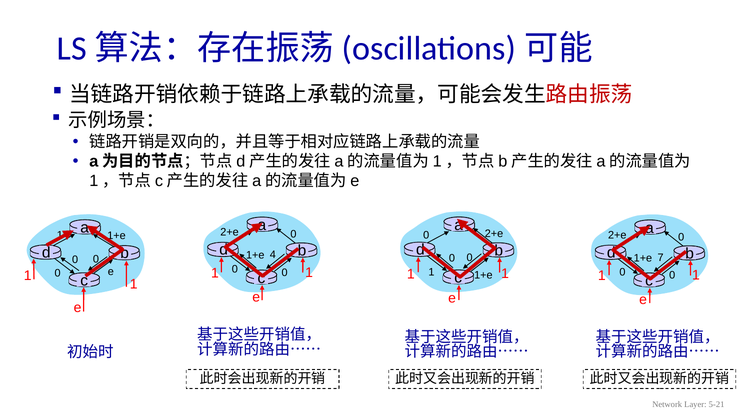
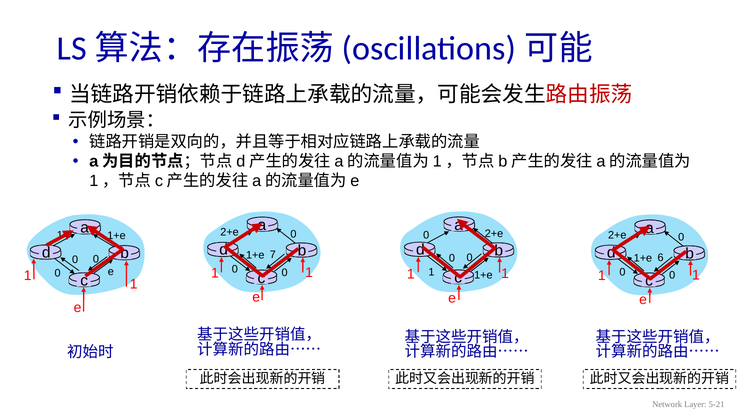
4: 4 -> 7 (273, 255)
7: 7 -> 6 (661, 258)
